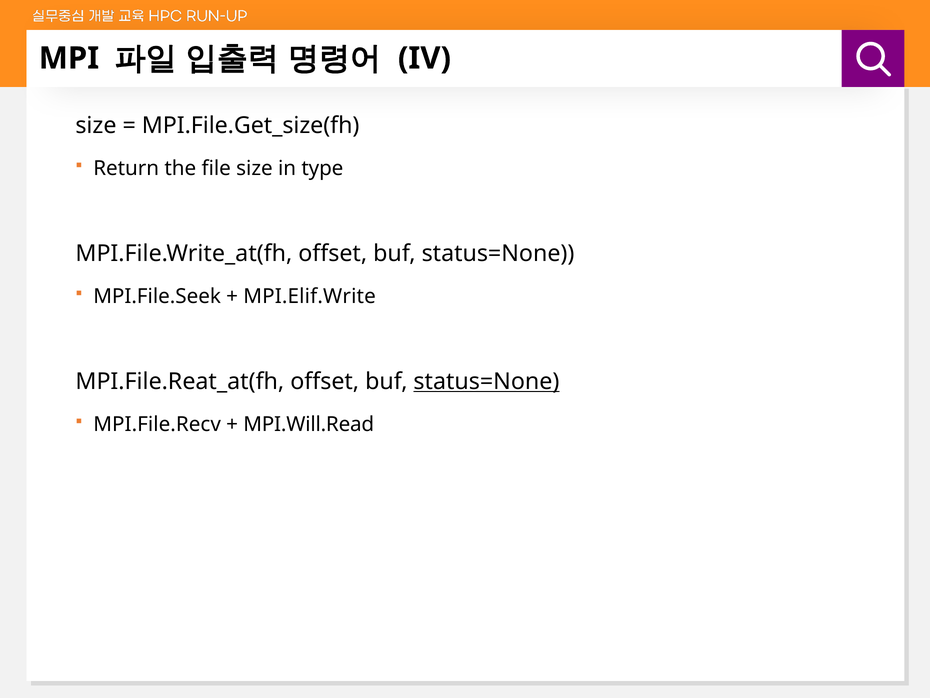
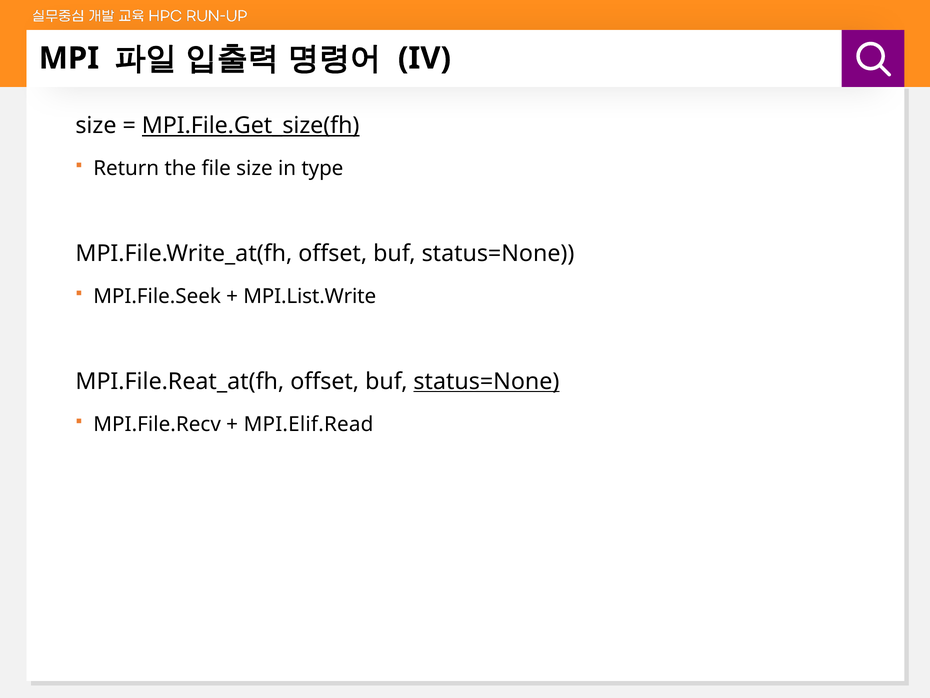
MPI.File.Get_size(fh underline: none -> present (251, 126)
MPI.Elif.Write: MPI.Elif.Write -> MPI.List.Write (310, 296)
MPI.Will.Read: MPI.Will.Read -> MPI.Elif.Read (309, 424)
